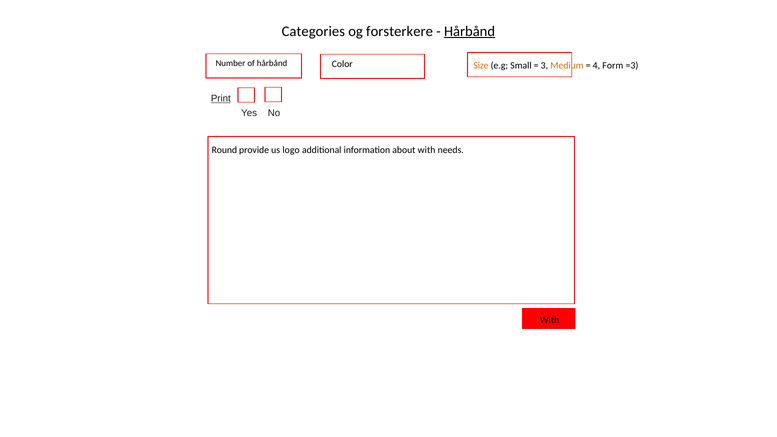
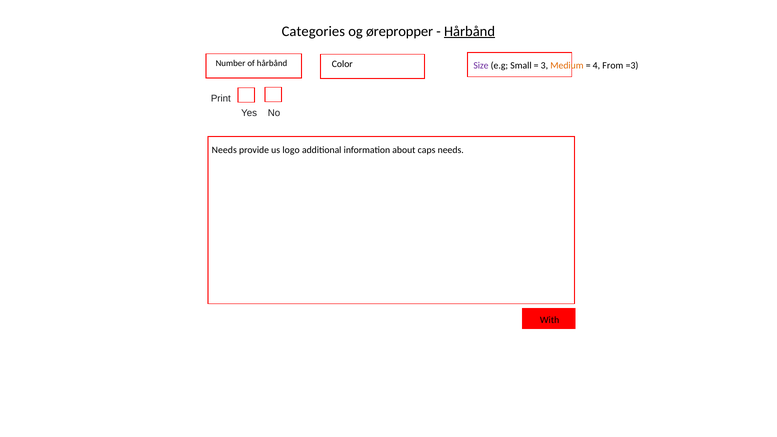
forsterkere: forsterkere -> ørepropper (400, 31)
Size colour: orange -> purple (481, 65)
Form: Form -> From (613, 65)
Print underline: present -> none (221, 99)
Round: Round -> Needs (224, 150)
about with: with -> caps (427, 150)
